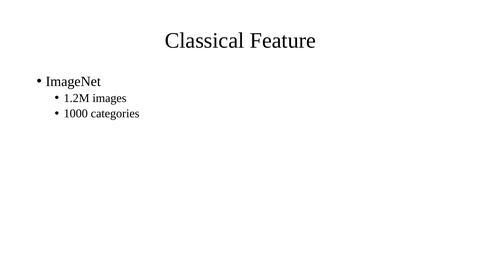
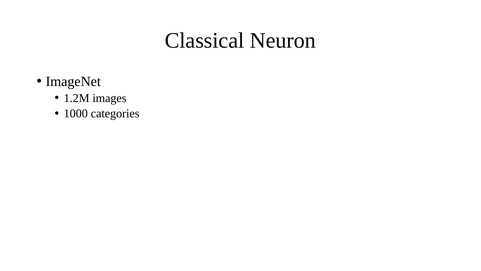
Feature: Feature -> Neuron (283, 40)
